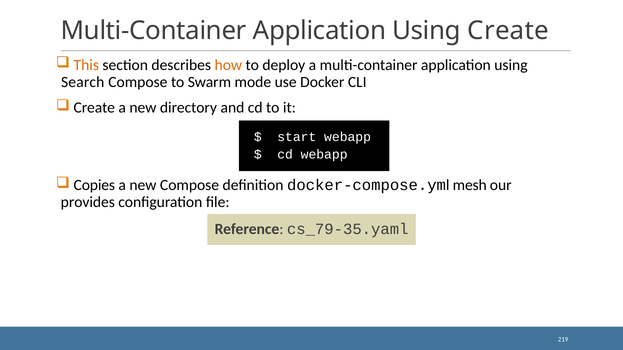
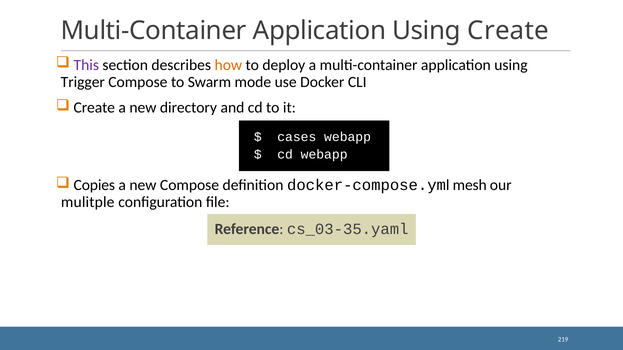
This colour: orange -> purple (86, 65)
Search: Search -> Trigger (83, 82)
start: start -> cases (297, 137)
provides: provides -> mulitple (88, 202)
cs_79-35.yaml: cs_79-35.yaml -> cs_03-35.yaml (348, 230)
